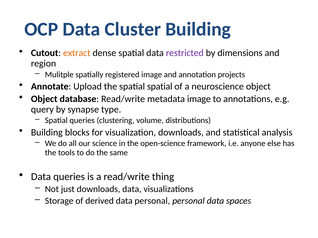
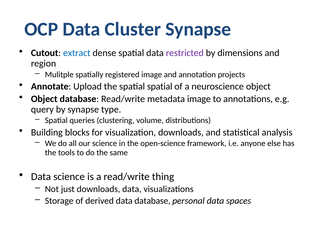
Cluster Building: Building -> Synapse (198, 29)
extract colour: orange -> blue (77, 53)
Data queries: queries -> science (69, 177)
data personal: personal -> database (152, 201)
